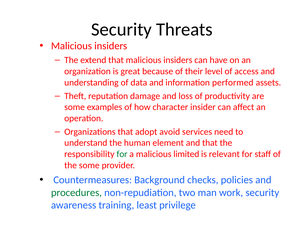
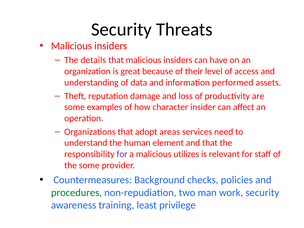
extend: extend -> details (93, 60)
avoid: avoid -> areas (170, 132)
for colour: green -> purple (122, 154)
limited: limited -> utilizes (186, 154)
